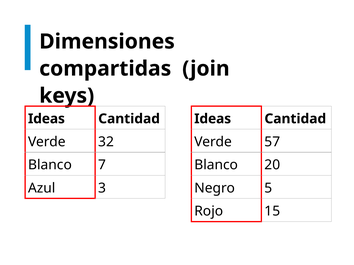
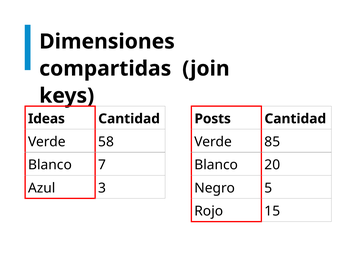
Ideas: Ideas -> Posts (213, 119)
32: 32 -> 58 (106, 142)
57: 57 -> 85 (272, 142)
